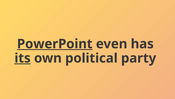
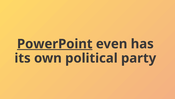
its underline: present -> none (23, 58)
